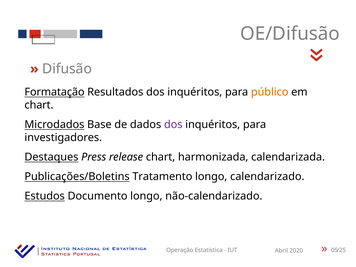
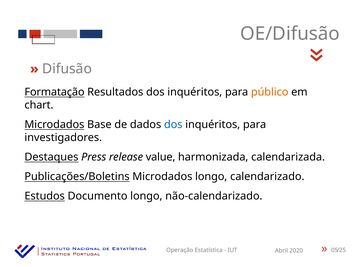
dos colour: purple -> blue (173, 125)
release chart: chart -> value (161, 157)
Publicações/Boletins Tratamento: Tratamento -> Microdados (162, 177)
